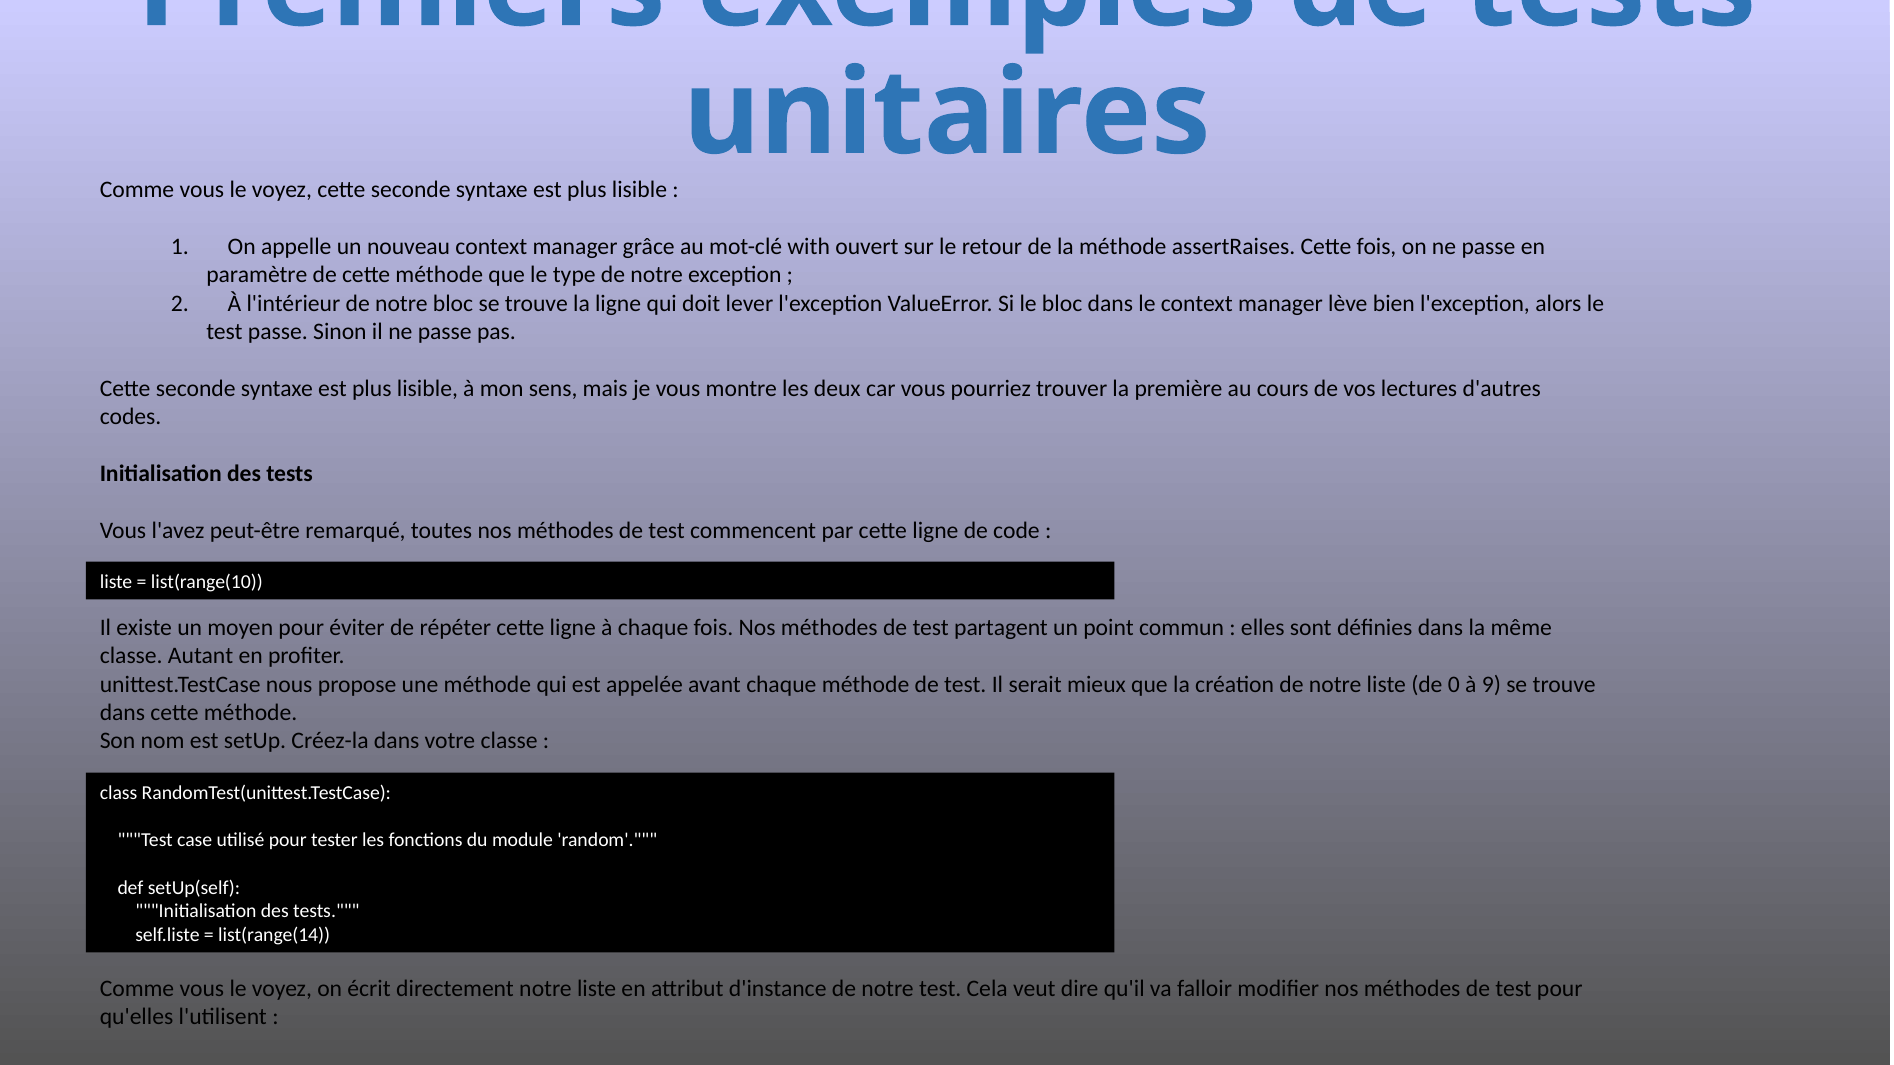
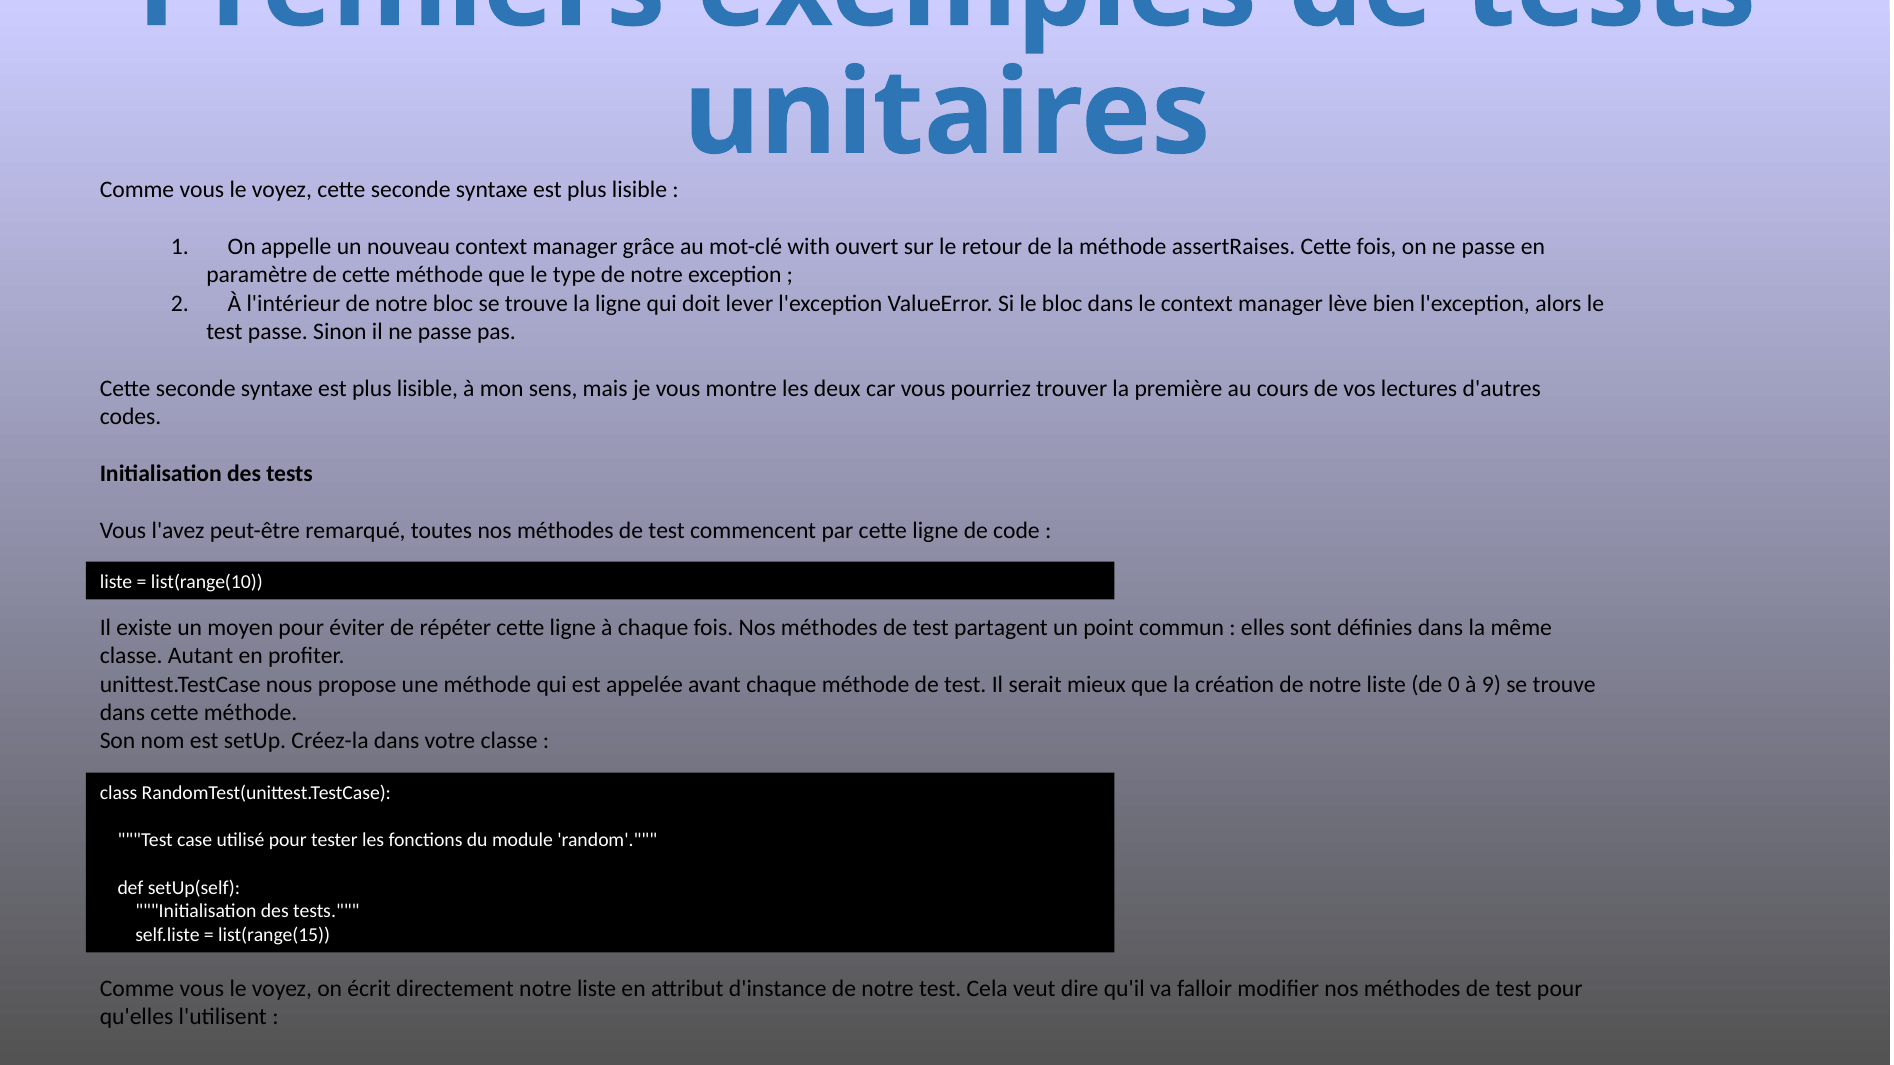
list(range(14: list(range(14 -> list(range(15 (274, 935)
